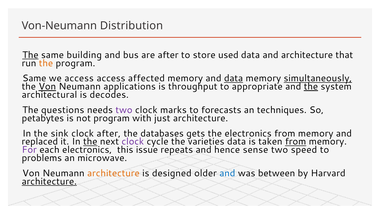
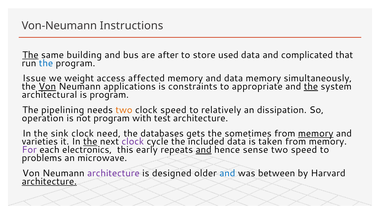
Distribution: Distribution -> Instructions (131, 26)
and architecture: architecture -> complicated (307, 55)
the colour: orange -> blue (46, 63)
Same: Same -> Issue (34, 78)
we access: access -> weight (79, 78)
data underline: present -> none (234, 78)
simultaneously underline: present -> none (318, 78)
throughput: throughput -> constraints (193, 86)
is decodes: decodes -> program (109, 95)
questions: questions -> pipelining (63, 110)
two colour: purple -> orange (124, 110)
clock marks: marks -> speed (173, 110)
forecasts: forecasts -> relatively (221, 110)
techniques: techniques -> dissipation (282, 110)
petabytes: petabytes -> operation (43, 118)
just: just -> test (162, 118)
clock after: after -> need (109, 133)
the electronics: electronics -> sometimes (248, 133)
memory underline: none -> present (316, 133)
replaced: replaced -> varieties (40, 141)
varieties: varieties -> included (206, 141)
from underline: present -> none (296, 141)
issue: issue -> early (147, 150)
and underline: none -> present (204, 150)
architecture colour: orange -> purple (113, 173)
